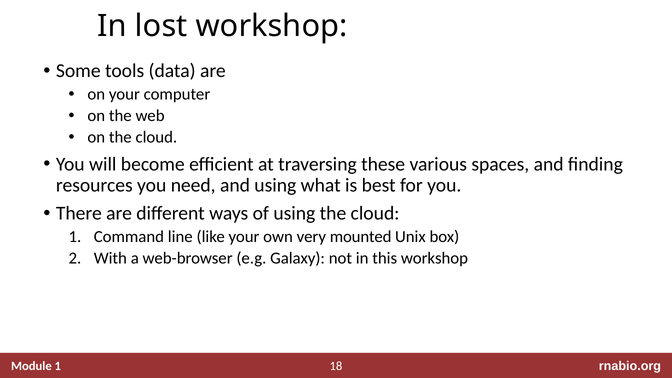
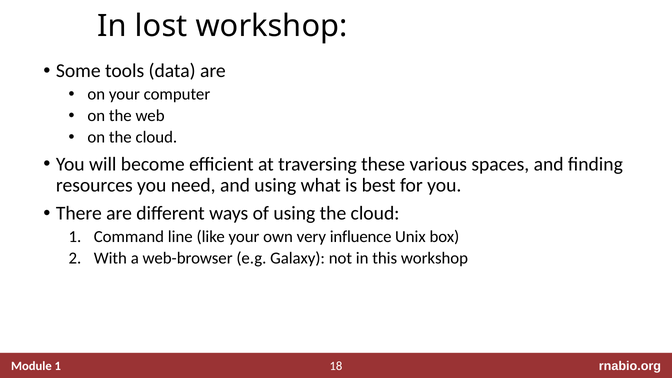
mounted: mounted -> influence (361, 237)
